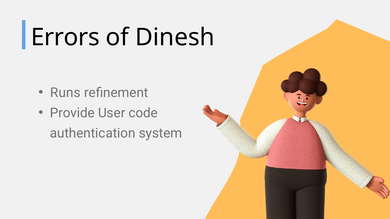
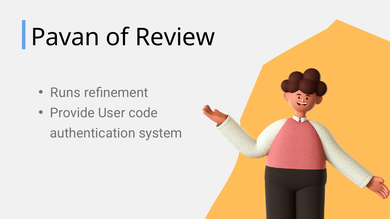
Errors: Errors -> Pavan (65, 37)
Dinesh: Dinesh -> Review (175, 37)
